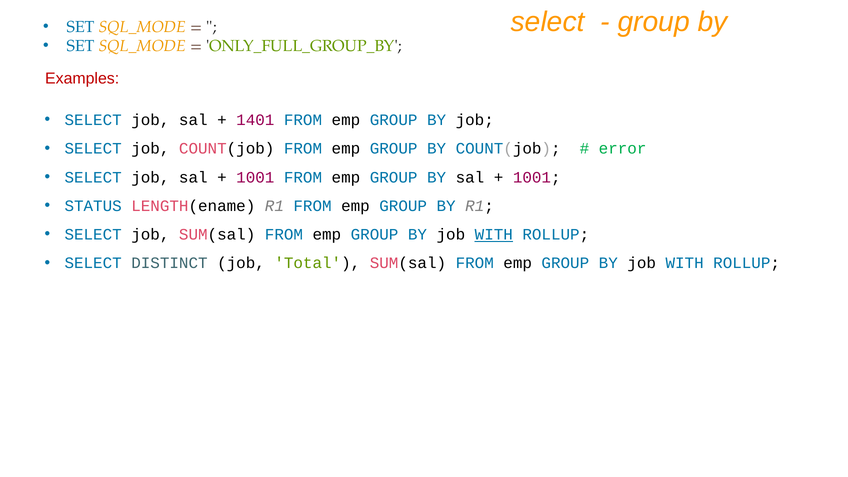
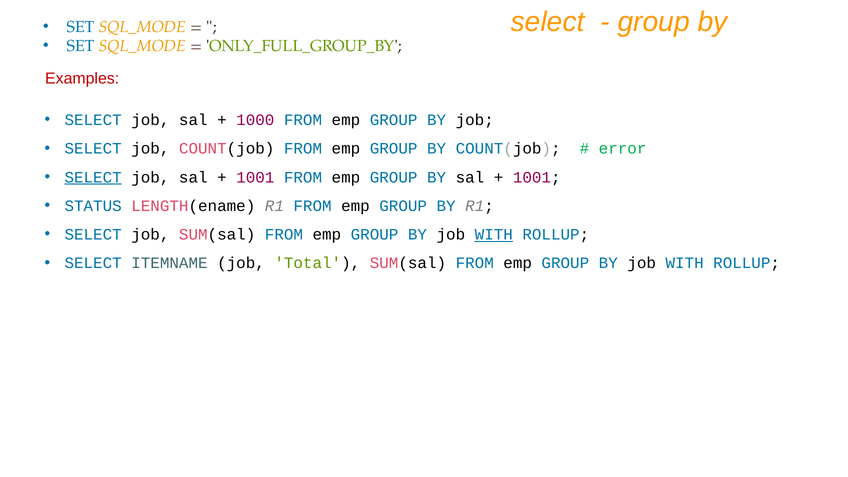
1401: 1401 -> 1000 (255, 120)
SELECT underline: none -> present (93, 177)
DISTINCT: DISTINCT -> ITEMNAME (169, 263)
